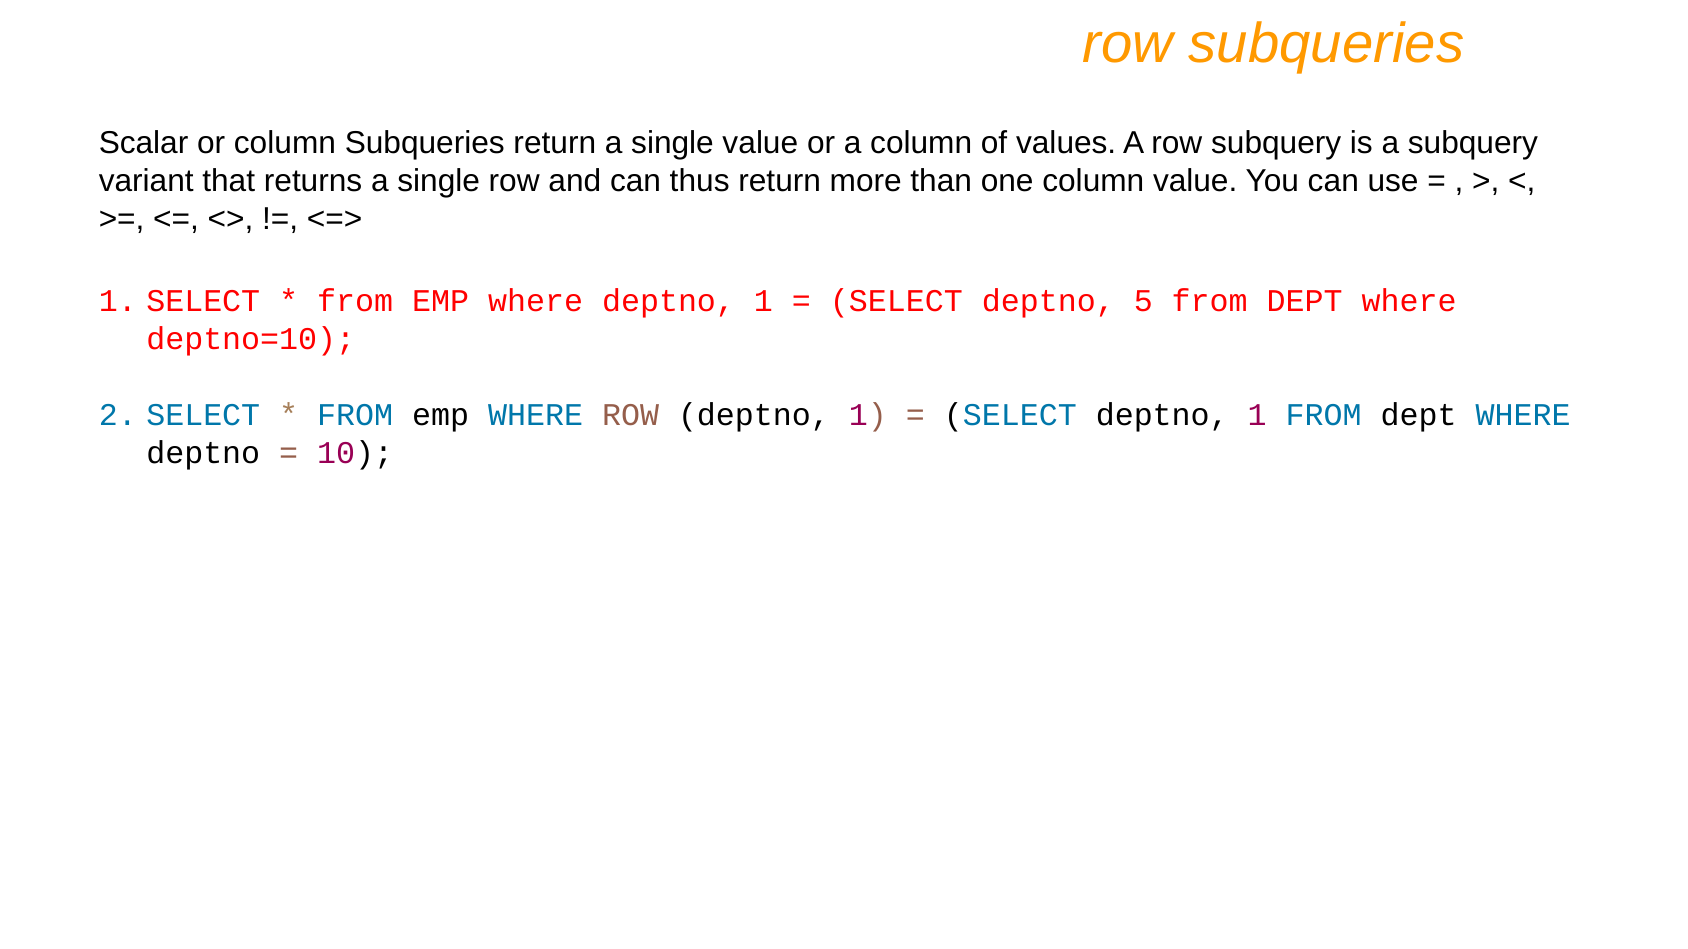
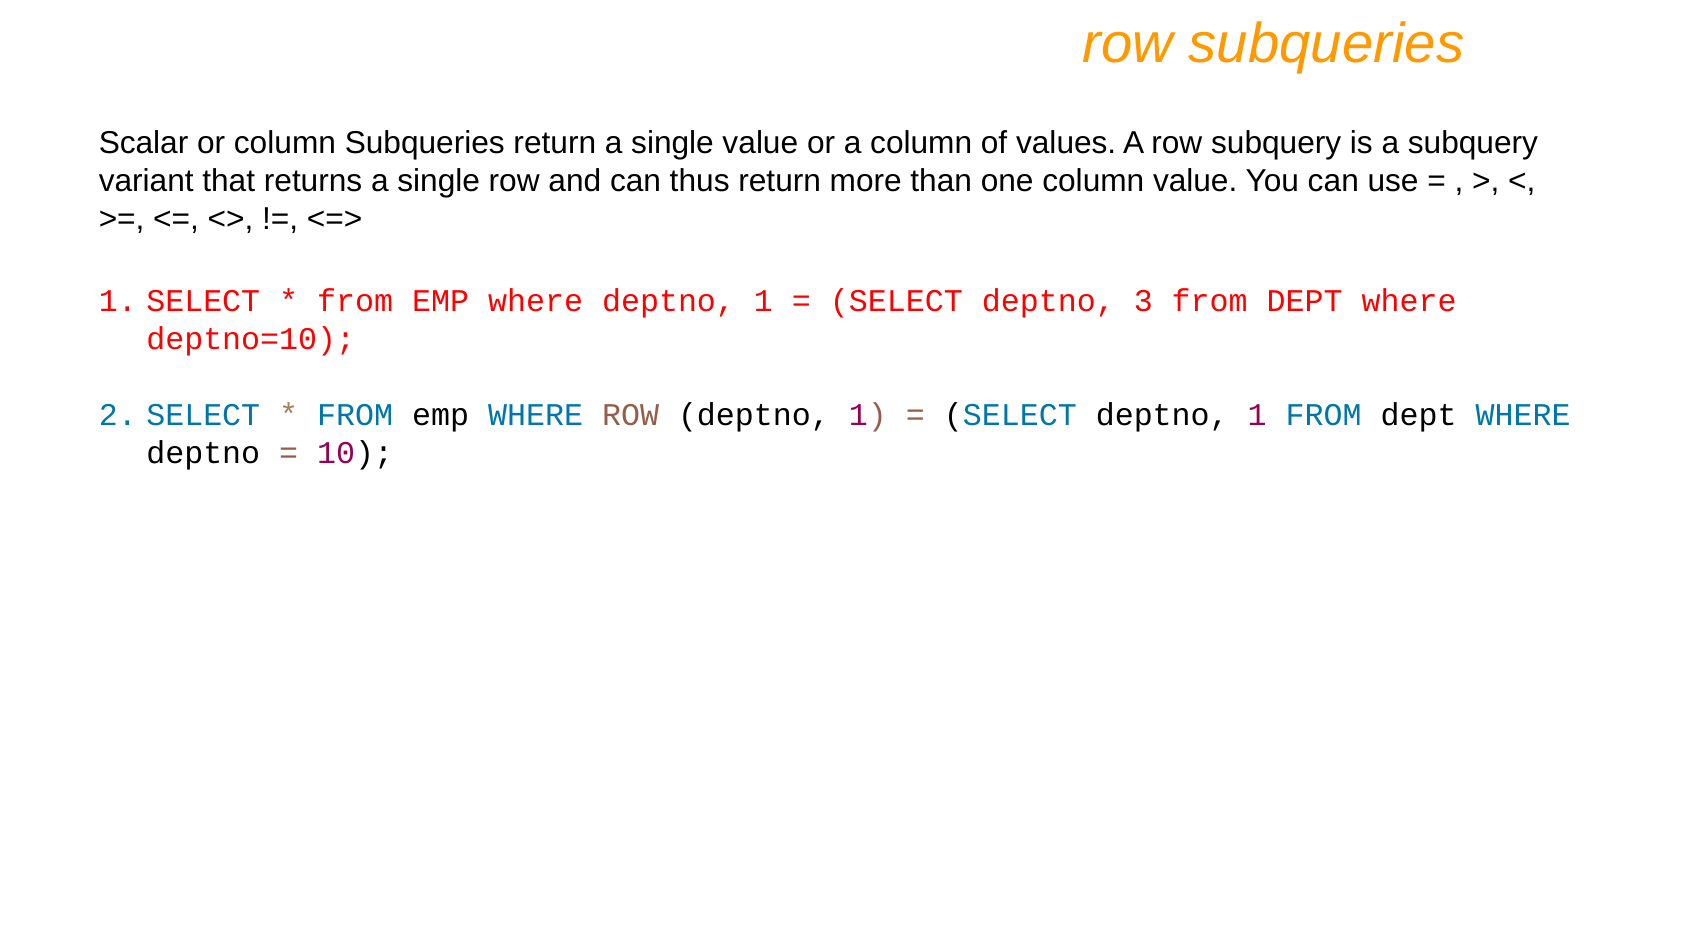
5: 5 -> 3 (1143, 302)
